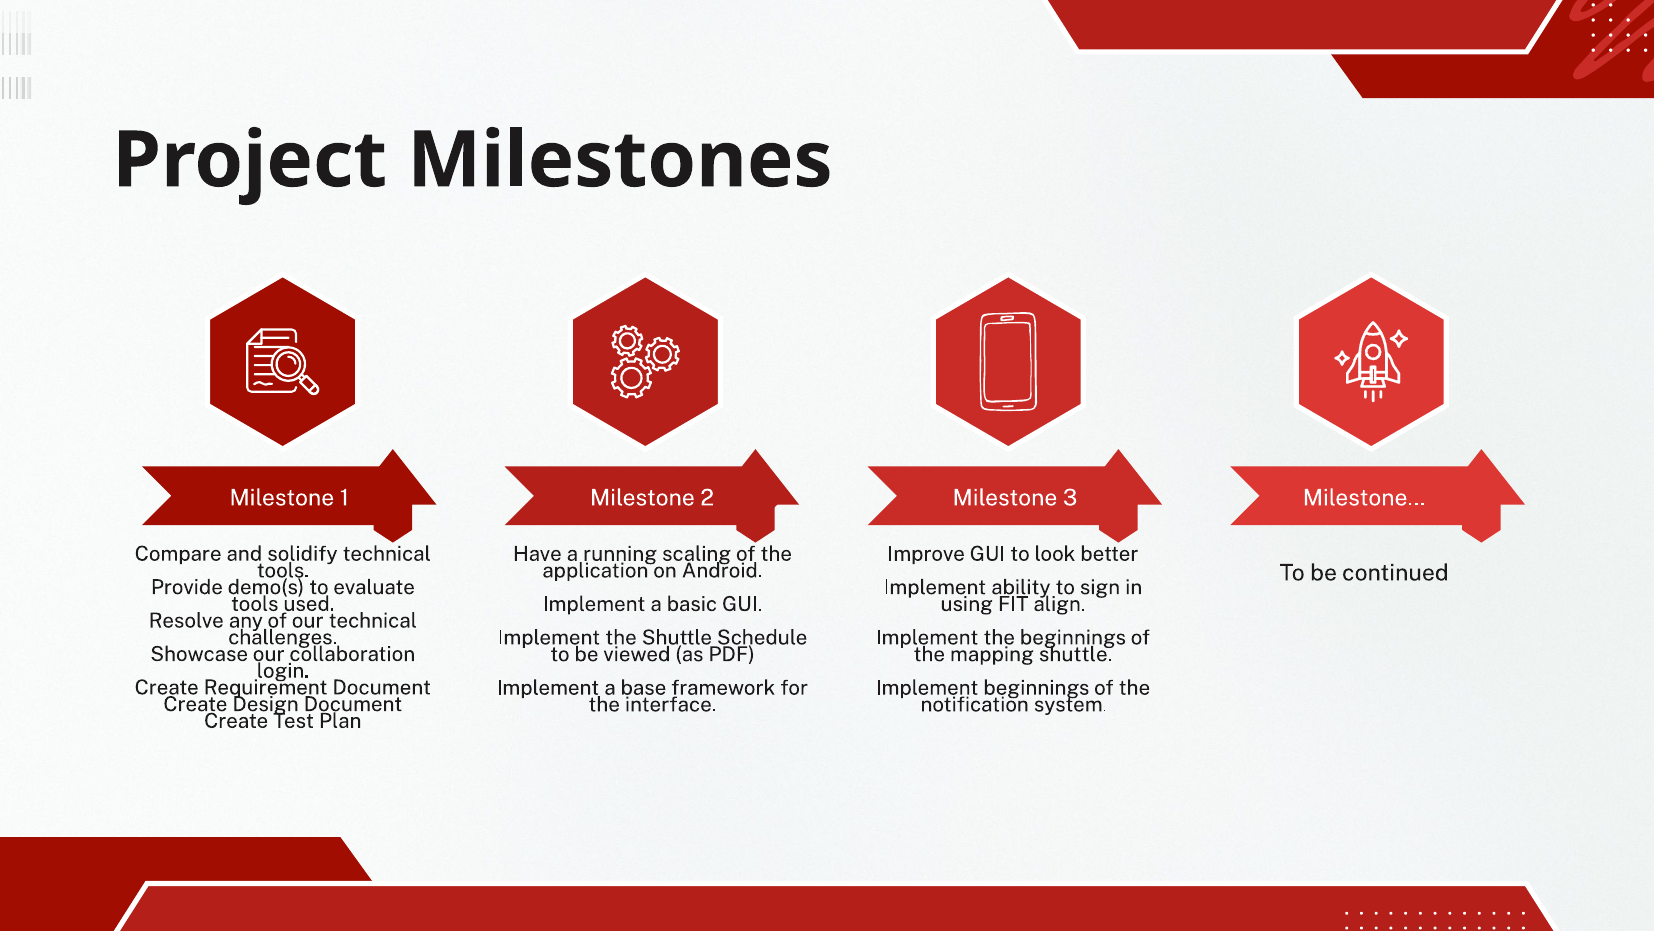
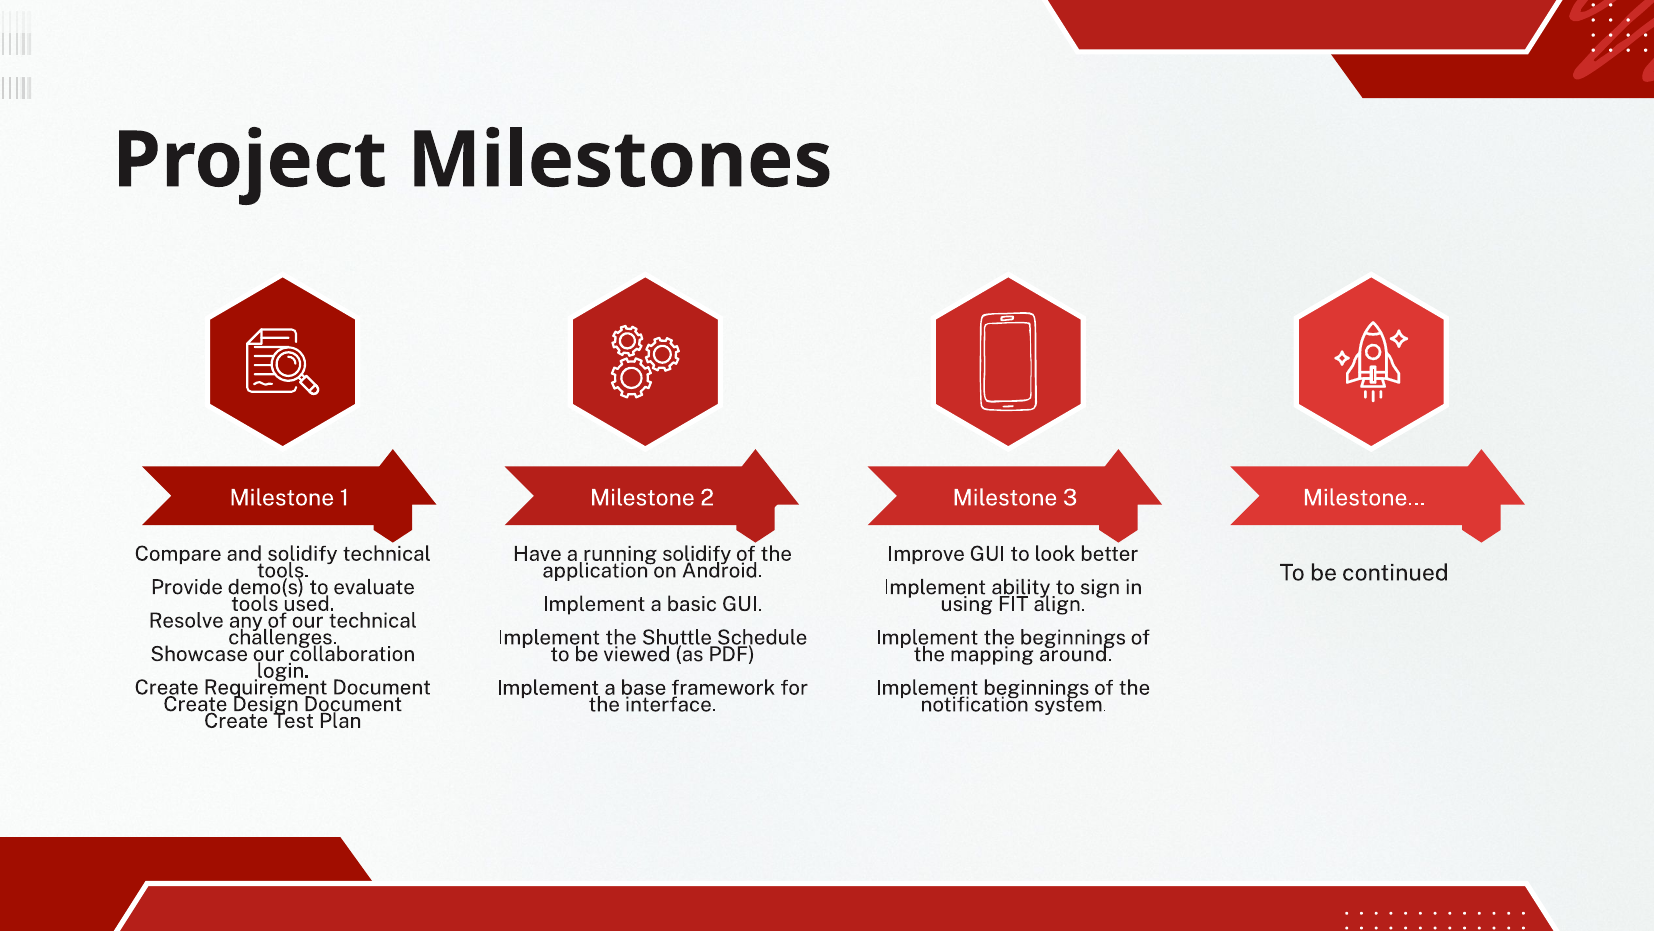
running scaling: scaling -> solidify (697, 554)
mapping shuttle: shuttle -> around (1076, 654)
